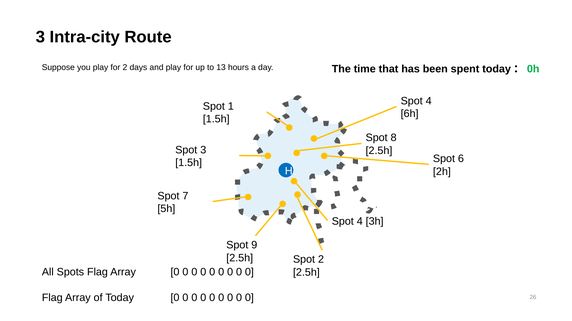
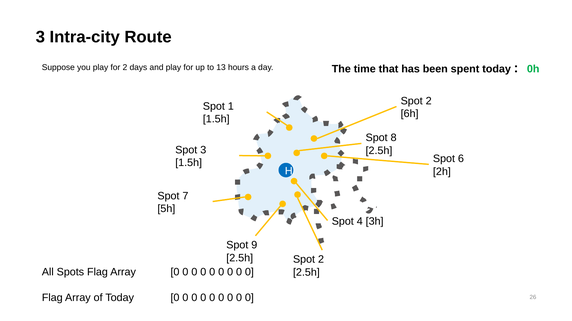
4: 4 -> 2 (429, 101)
